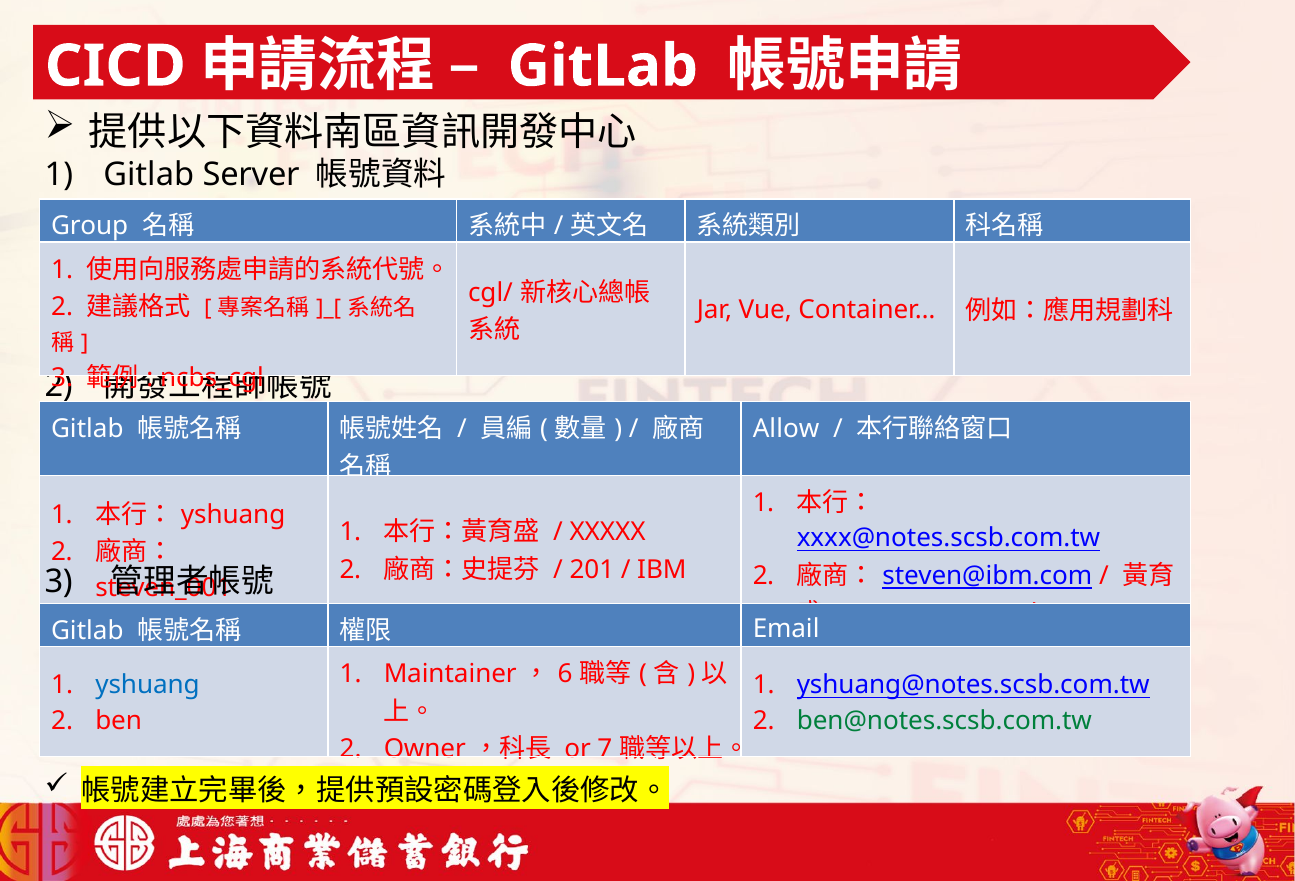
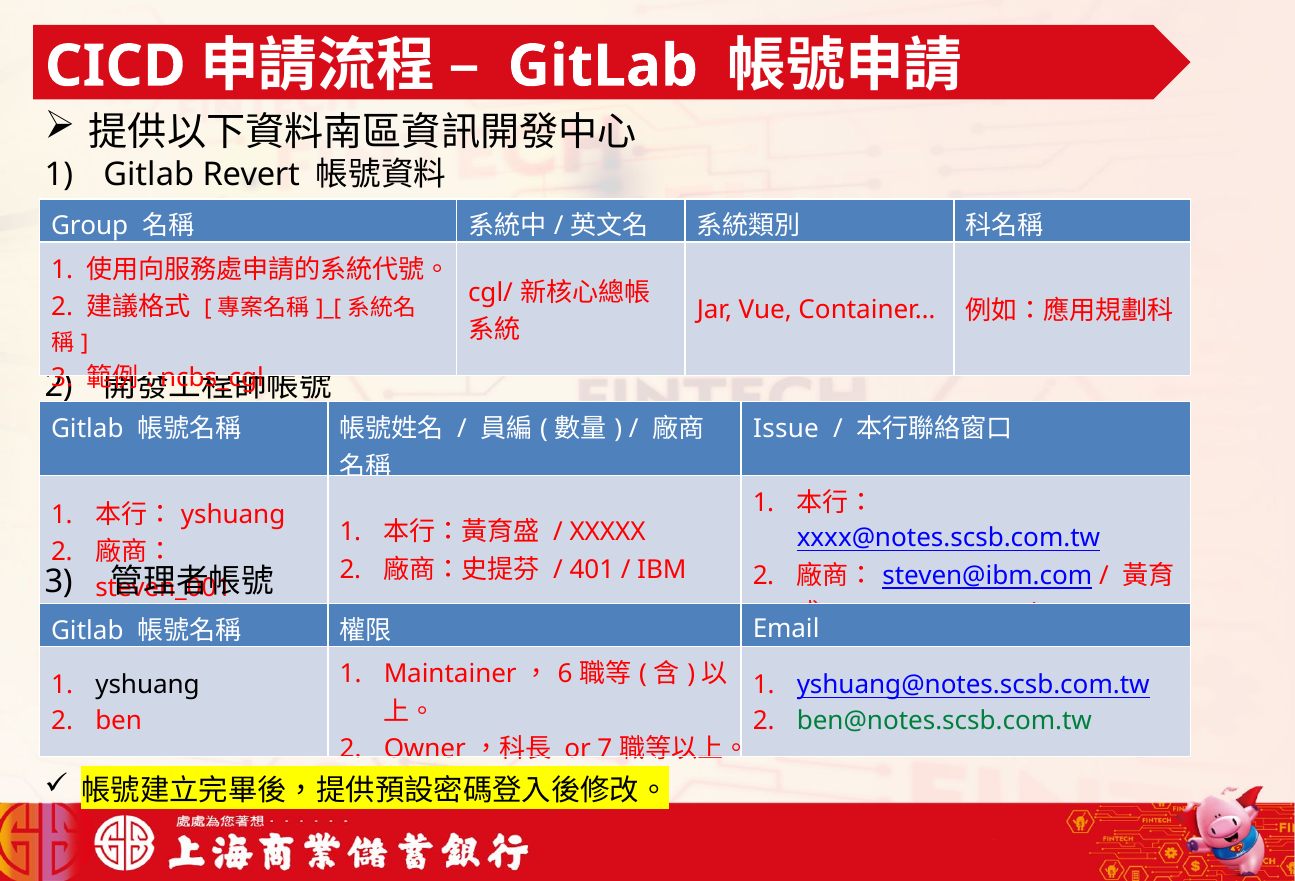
Server: Server -> Revert (251, 175)
Allow: Allow -> Issue (786, 429)
201: 201 -> 401 (592, 570)
yshuang colour: blue -> black (148, 685)
